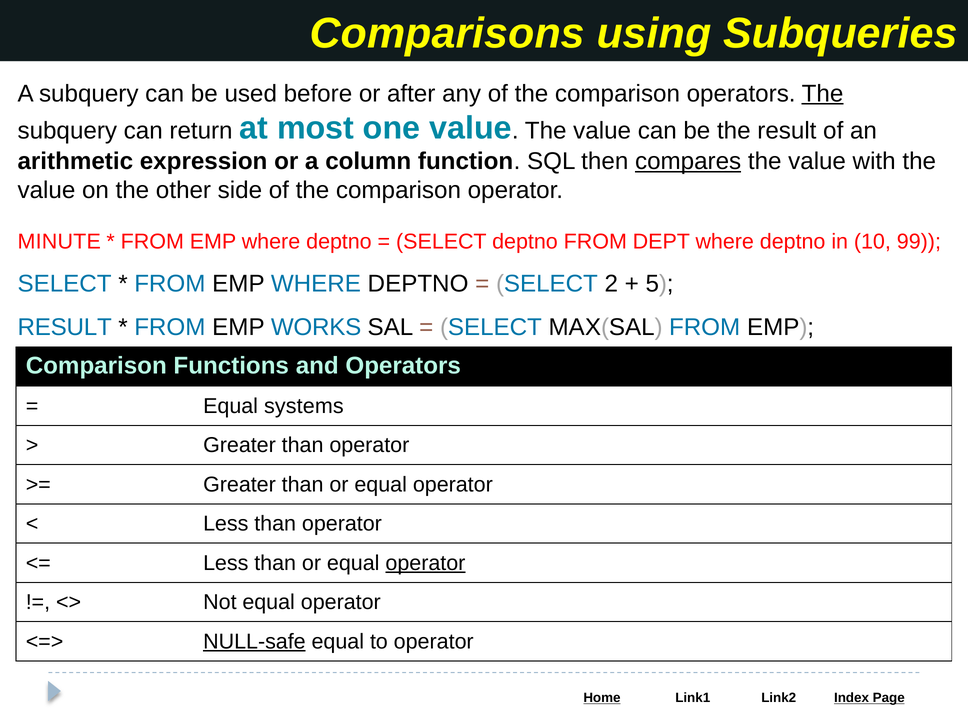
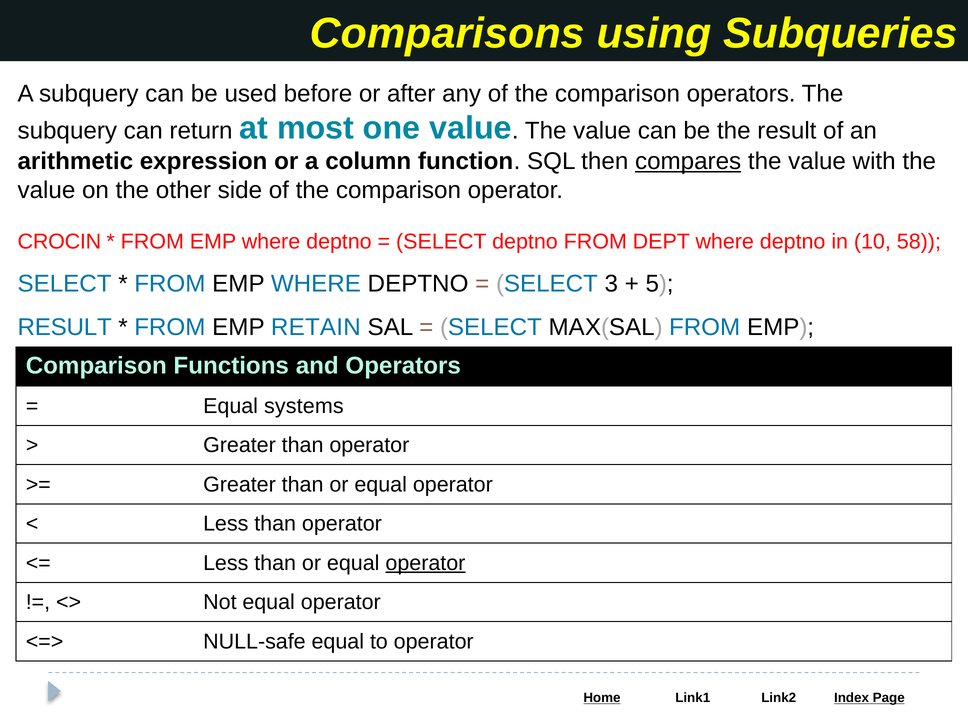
The underline: present -> none (823, 94)
MINUTE: MINUTE -> CROCIN (59, 242)
99: 99 -> 58 (919, 242)
2: 2 -> 3 (611, 284)
WORKS: WORKS -> RETAIN (316, 327)
NULL-safe underline: present -> none (254, 642)
